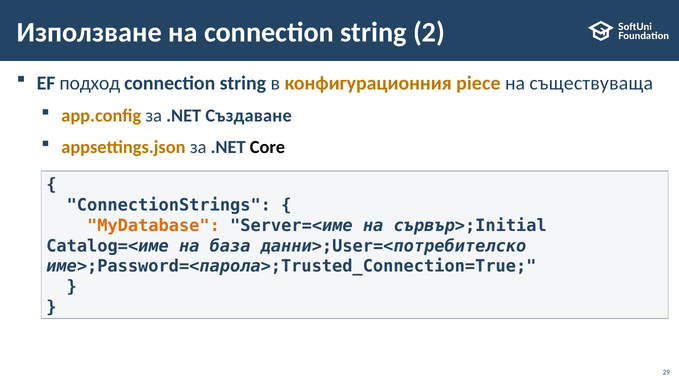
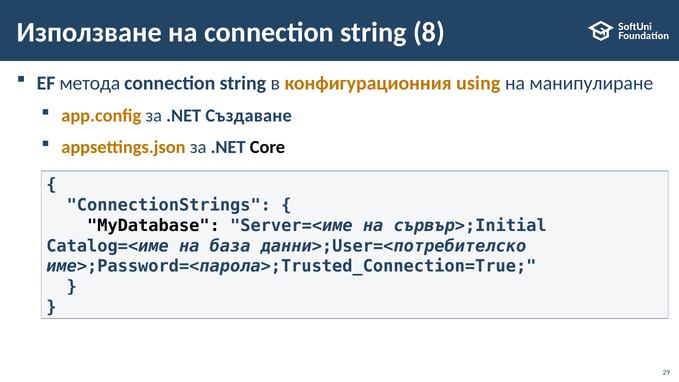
2: 2 -> 8 (429, 32)
подход: подход -> метода (90, 83)
piece: piece -> using (478, 83)
съществуваща: съществуваща -> манипулиране (591, 83)
MyDatabase colour: orange -> black (153, 226)
